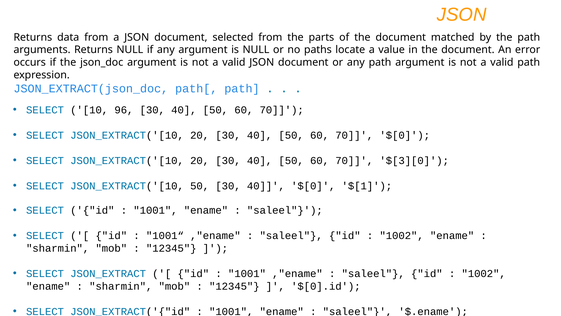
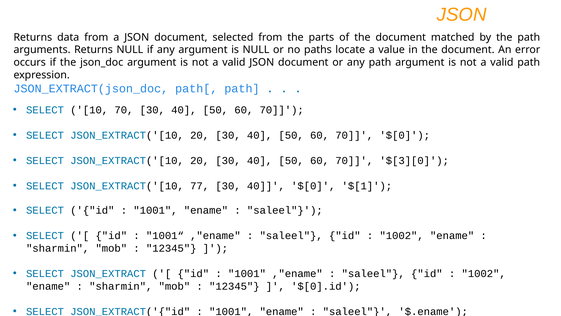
10 96: 96 -> 70 (124, 110)
JSON_EXTRACT('[10 50: 50 -> 77 (200, 186)
